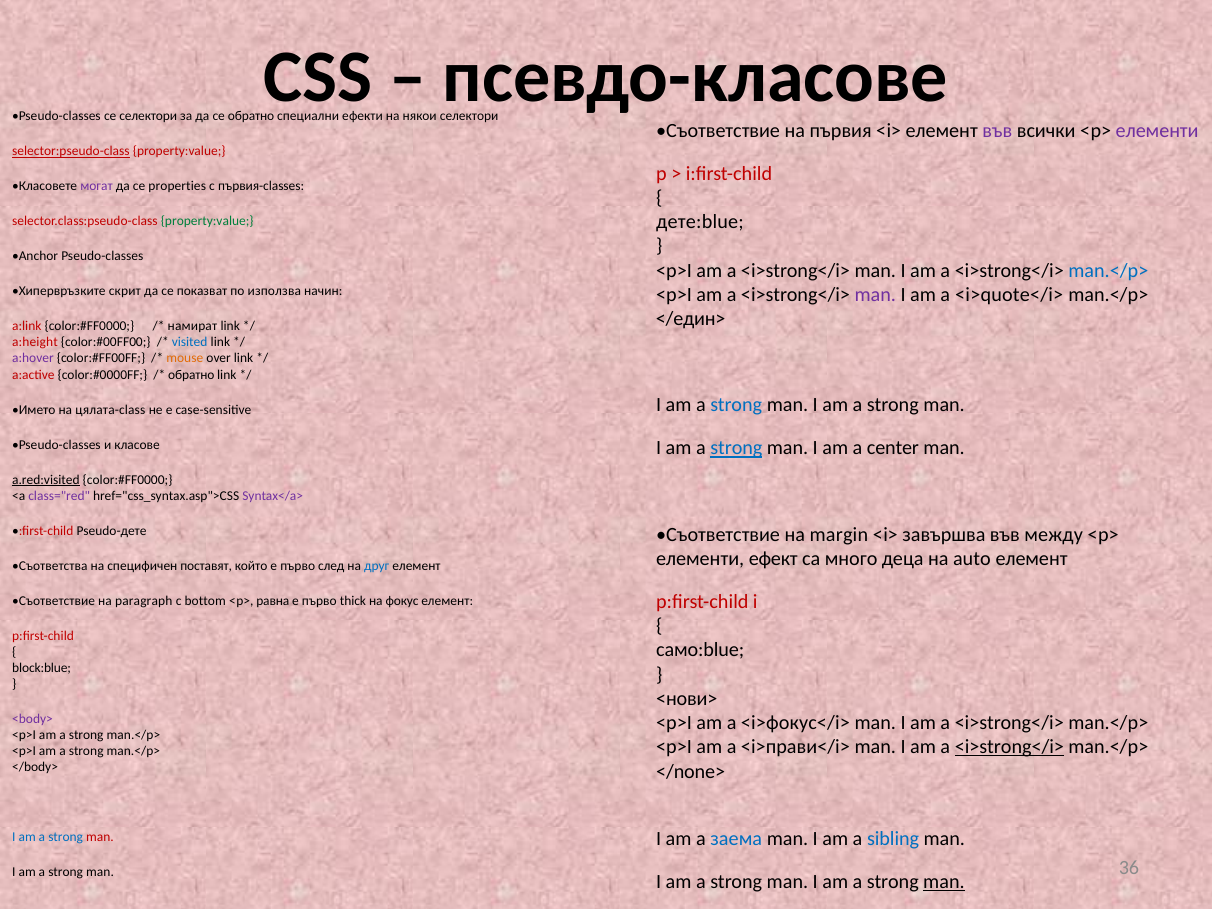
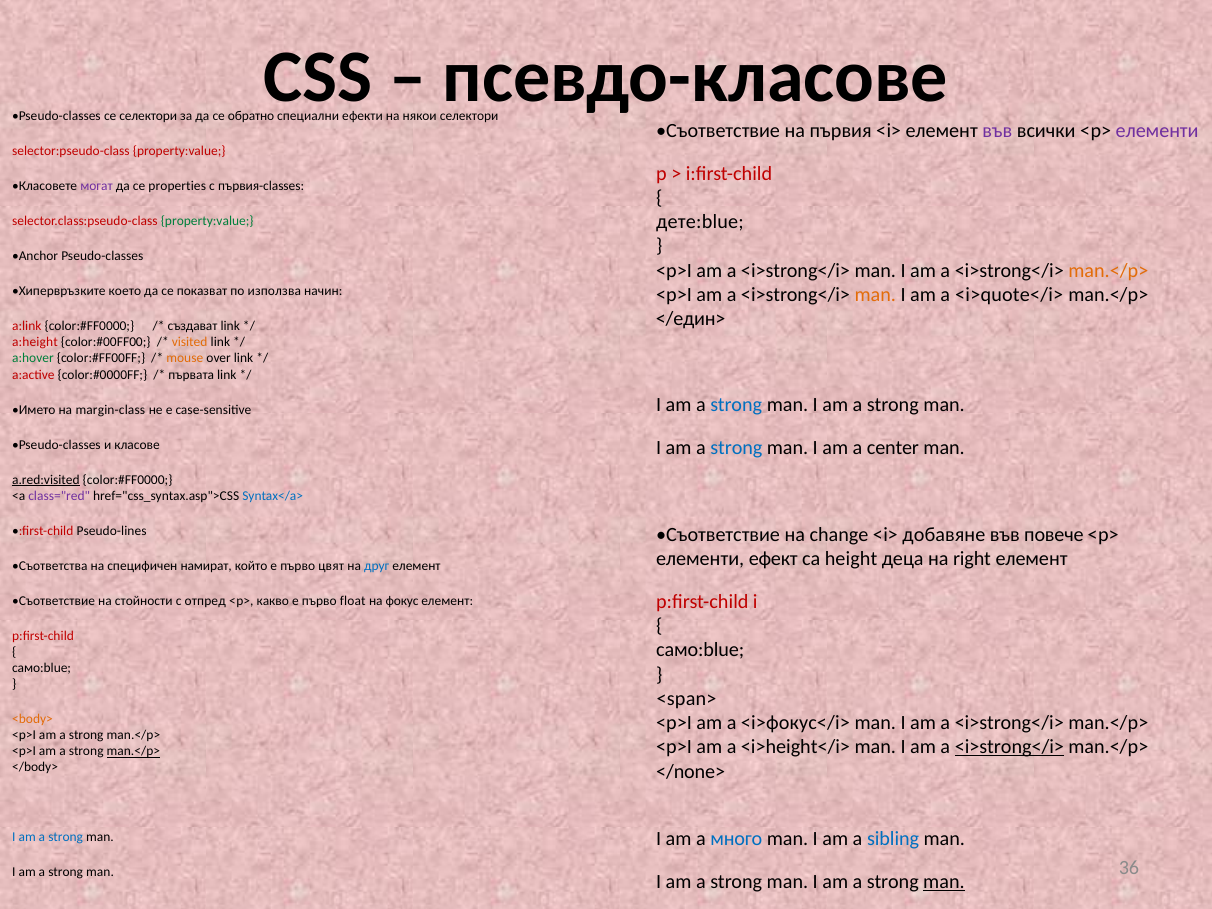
selector:pseudo-class underline: present -> none (71, 151)
man.</p> colour: blue -> orange (1108, 270)
скрит: скрит -> което (125, 291)
man colour: purple -> orange (875, 295)
намират: намират -> създават (193, 326)
visited colour: blue -> orange (190, 342)
a:hover colour: purple -> green (33, 359)
обратно: обратно -> първата (191, 375)
цялата-class: цялата-class -> margin-class (110, 410)
strong underline: present -> none (736, 448)
Syntax</a> colour: purple -> blue (273, 496)
Pseudo-дете: Pseudo-дете -> Pseudo-lines (112, 531)
margin: margin -> change (839, 534)
завършва: завършва -> добавяне (944, 534)
между: между -> повече (1054, 534)
много: много -> height (851, 559)
auto: auto -> right (972, 559)
поставят: поставят -> намират (206, 566)
след: след -> цвят (331, 566)
paragraph: paragraph -> стойности (144, 601)
bottom: bottom -> отпред (205, 601)
равна: равна -> какво (273, 601)
thick: thick -> float (353, 601)
block:blue: block:blue -> само:blue (42, 668)
<нови>: <нови> -> <span> (687, 699)
<body> colour: purple -> orange (33, 719)
<i>прави</i>: <i>прави</i> -> <i>height</i> (795, 747)
man.</p> underline: none -> present (133, 751)
заема: заема -> много (736, 839)
man colour: red -> black (100, 837)
